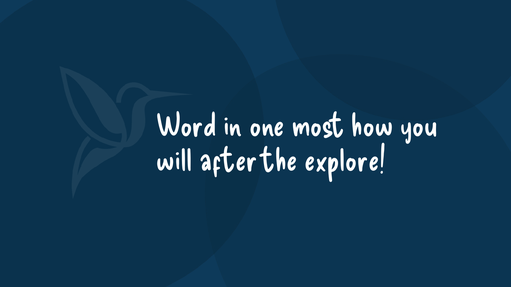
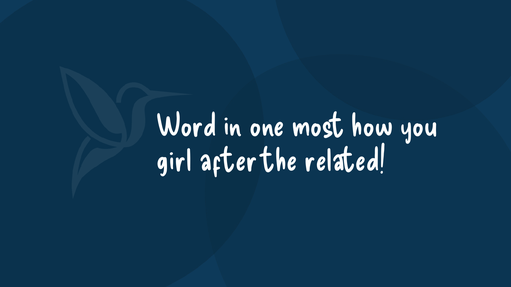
will: will -> girl (174, 160)
explore: explore -> related (345, 160)
